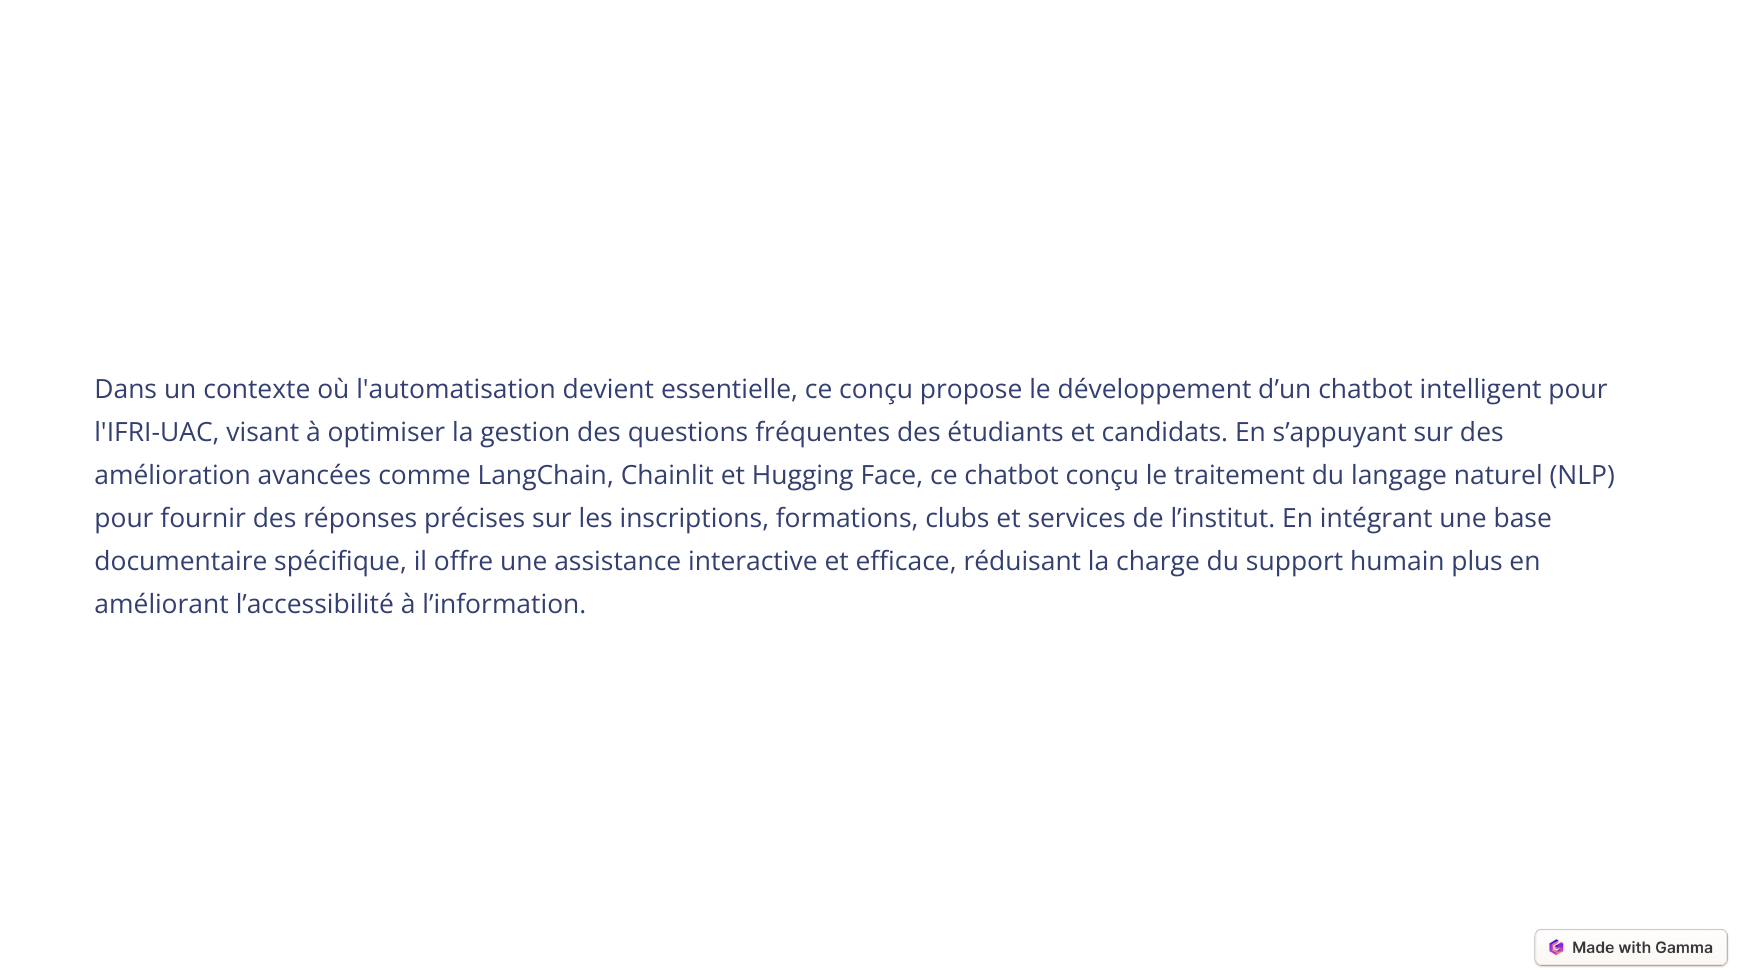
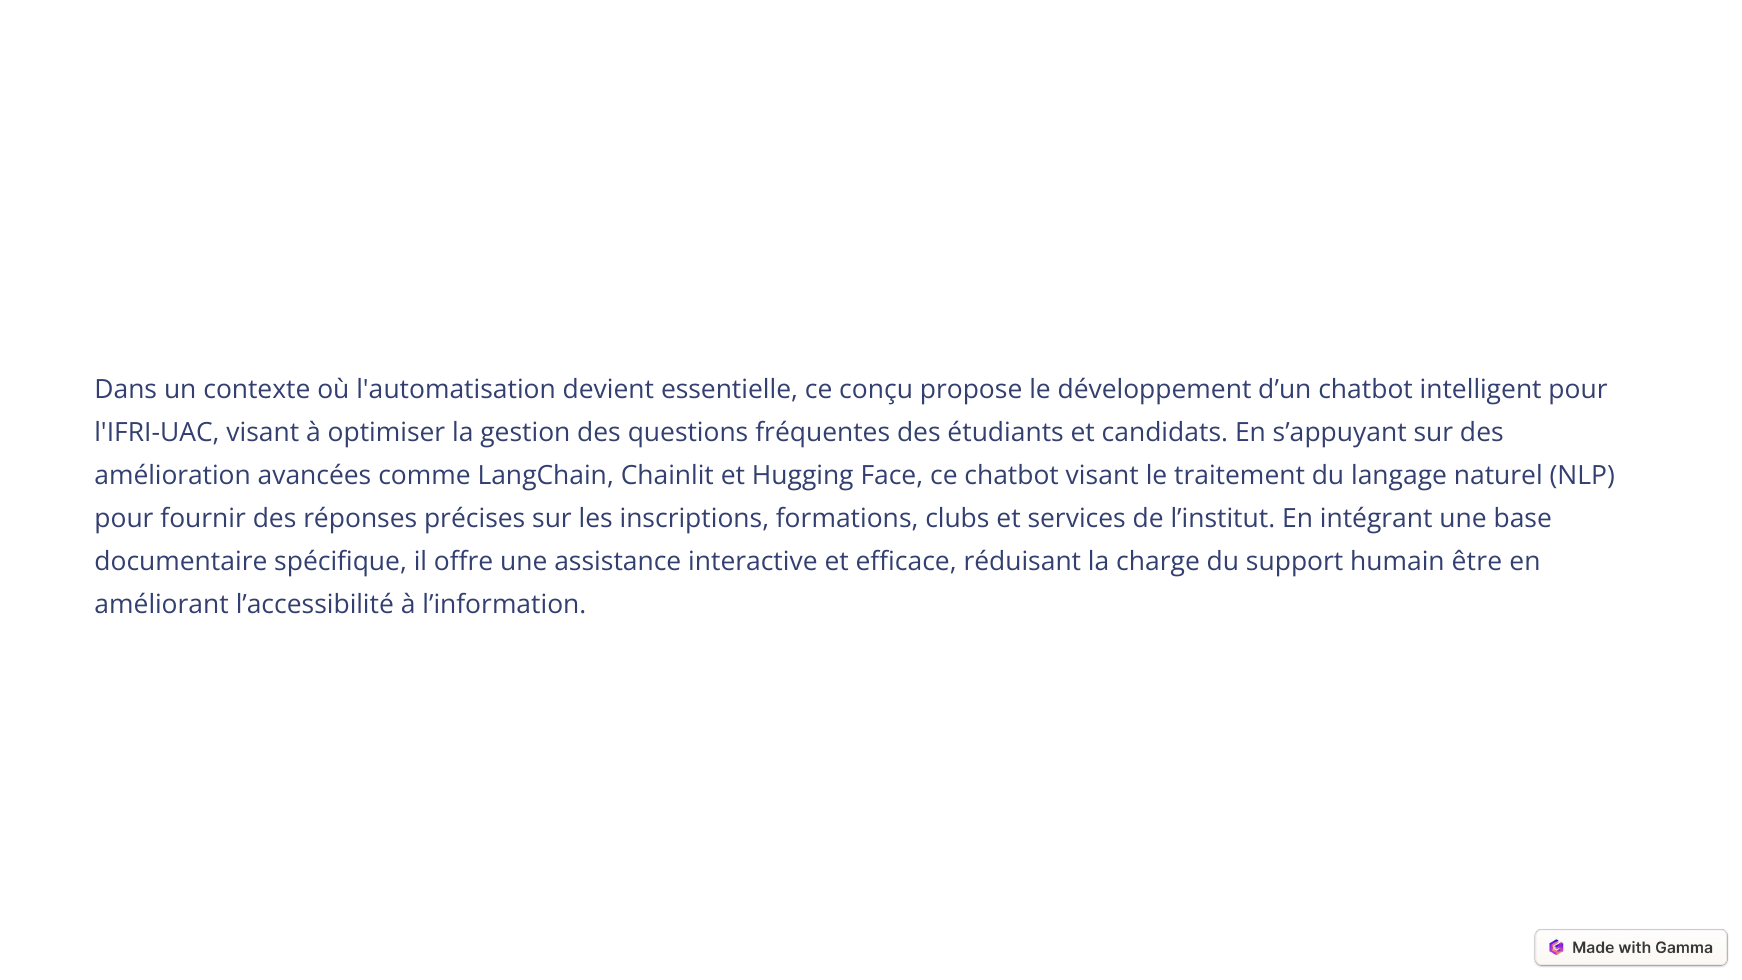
chatbot conçu: conçu -> visant (1102, 476)
plus: plus -> être (1477, 562)
